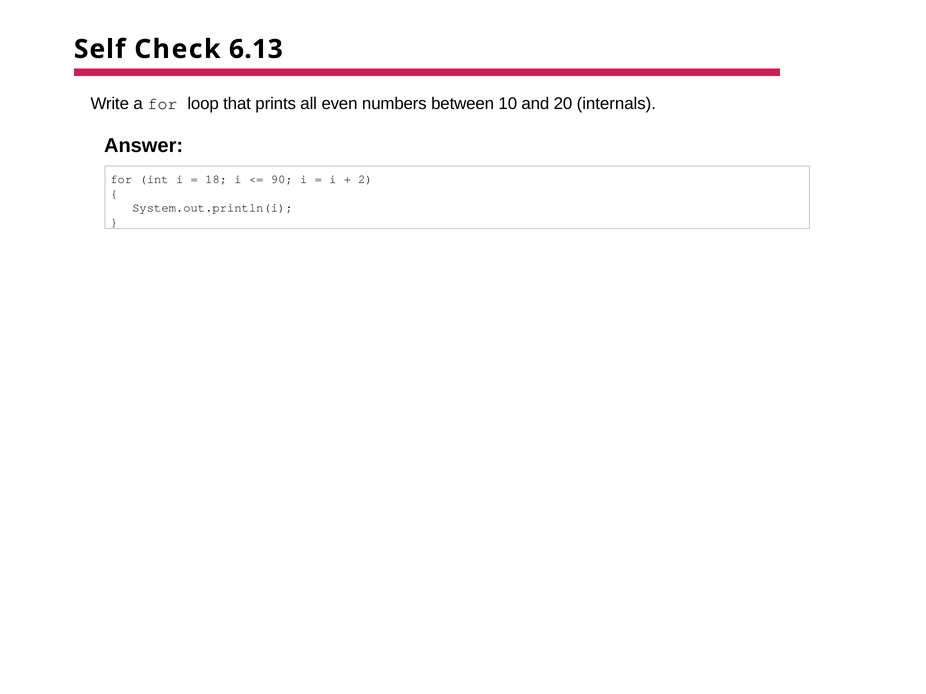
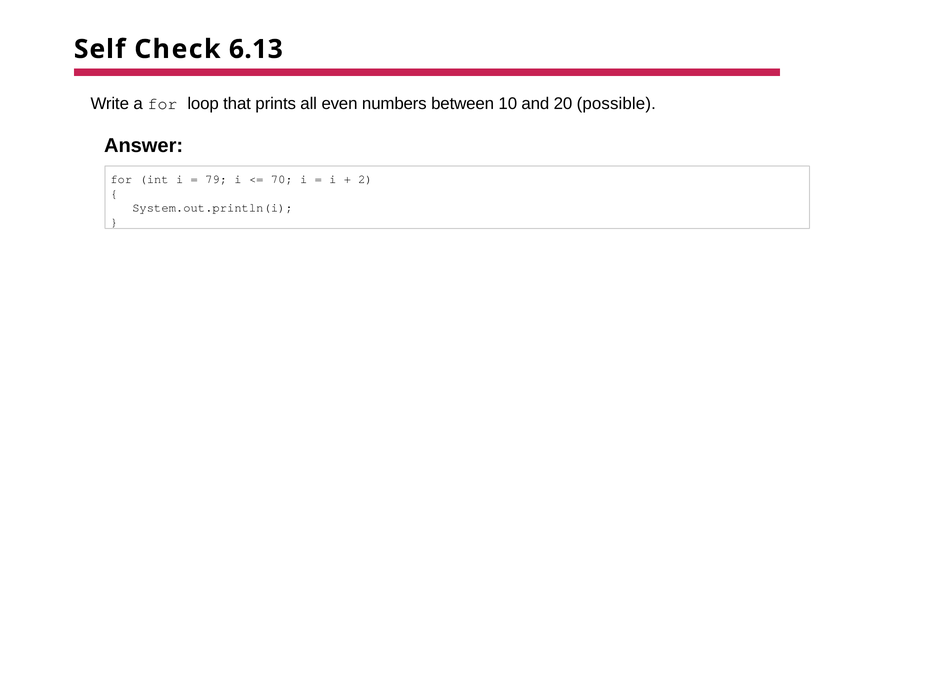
internals: internals -> possible (616, 104)
18: 18 -> 79 (216, 179)
90: 90 -> 70 (282, 179)
